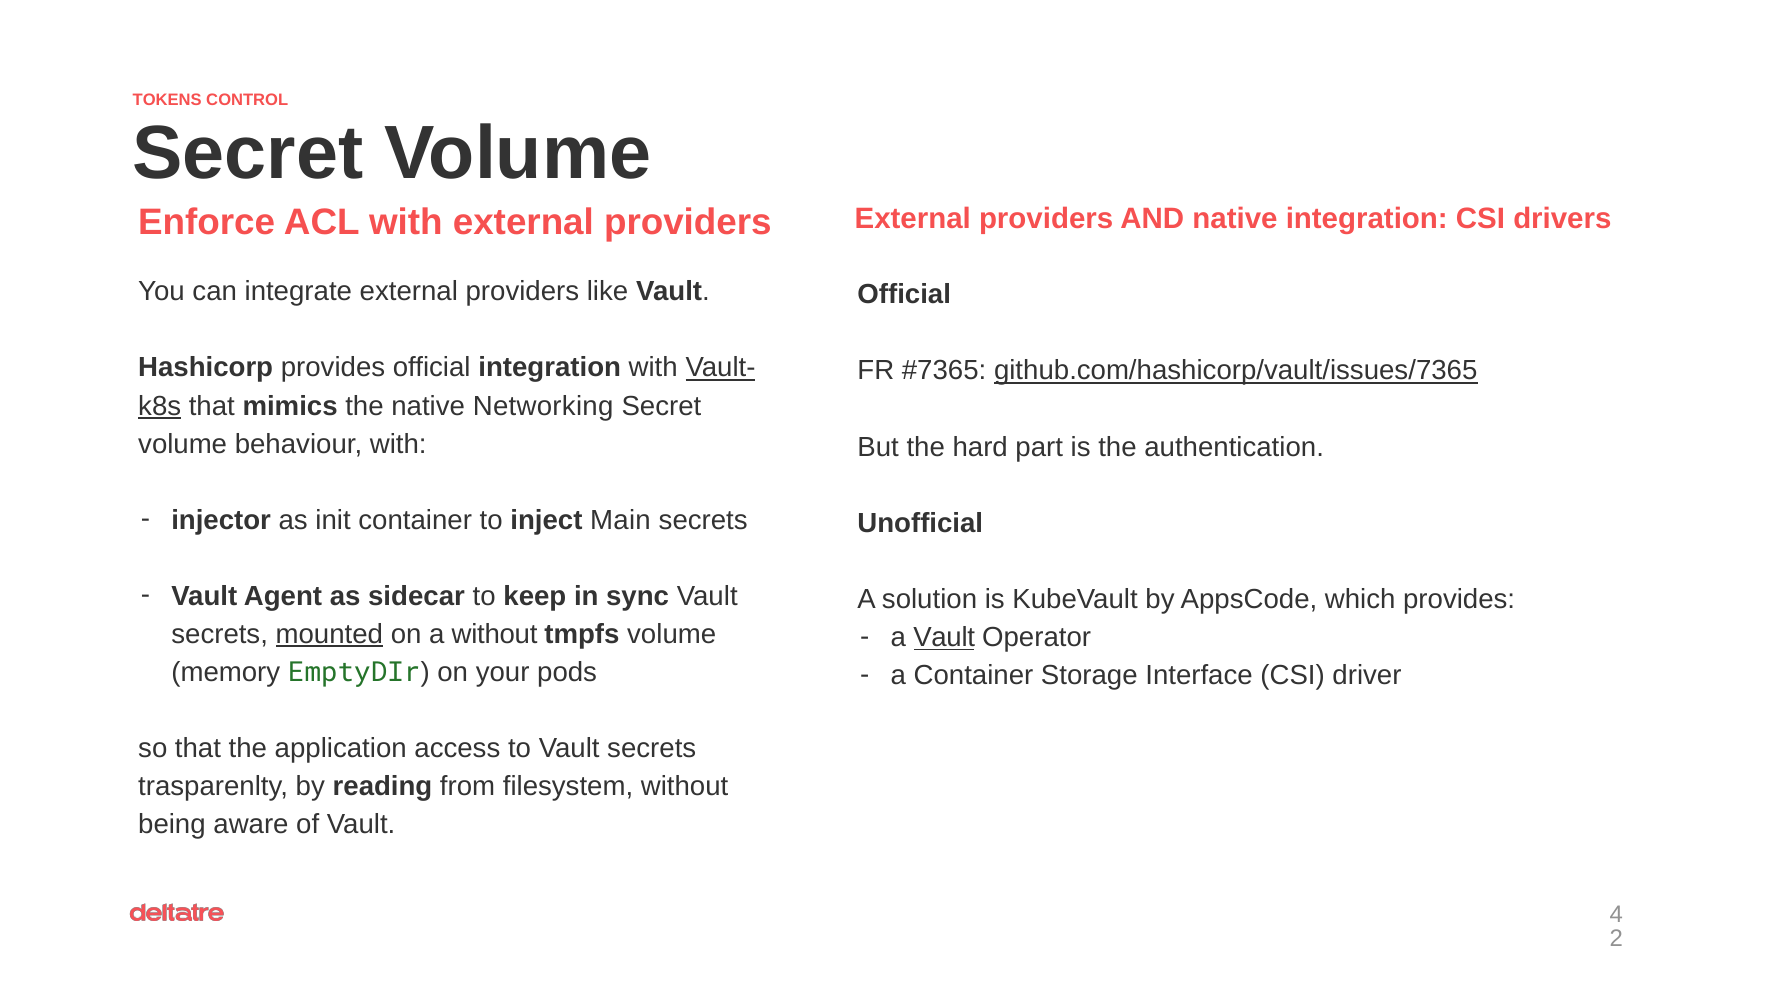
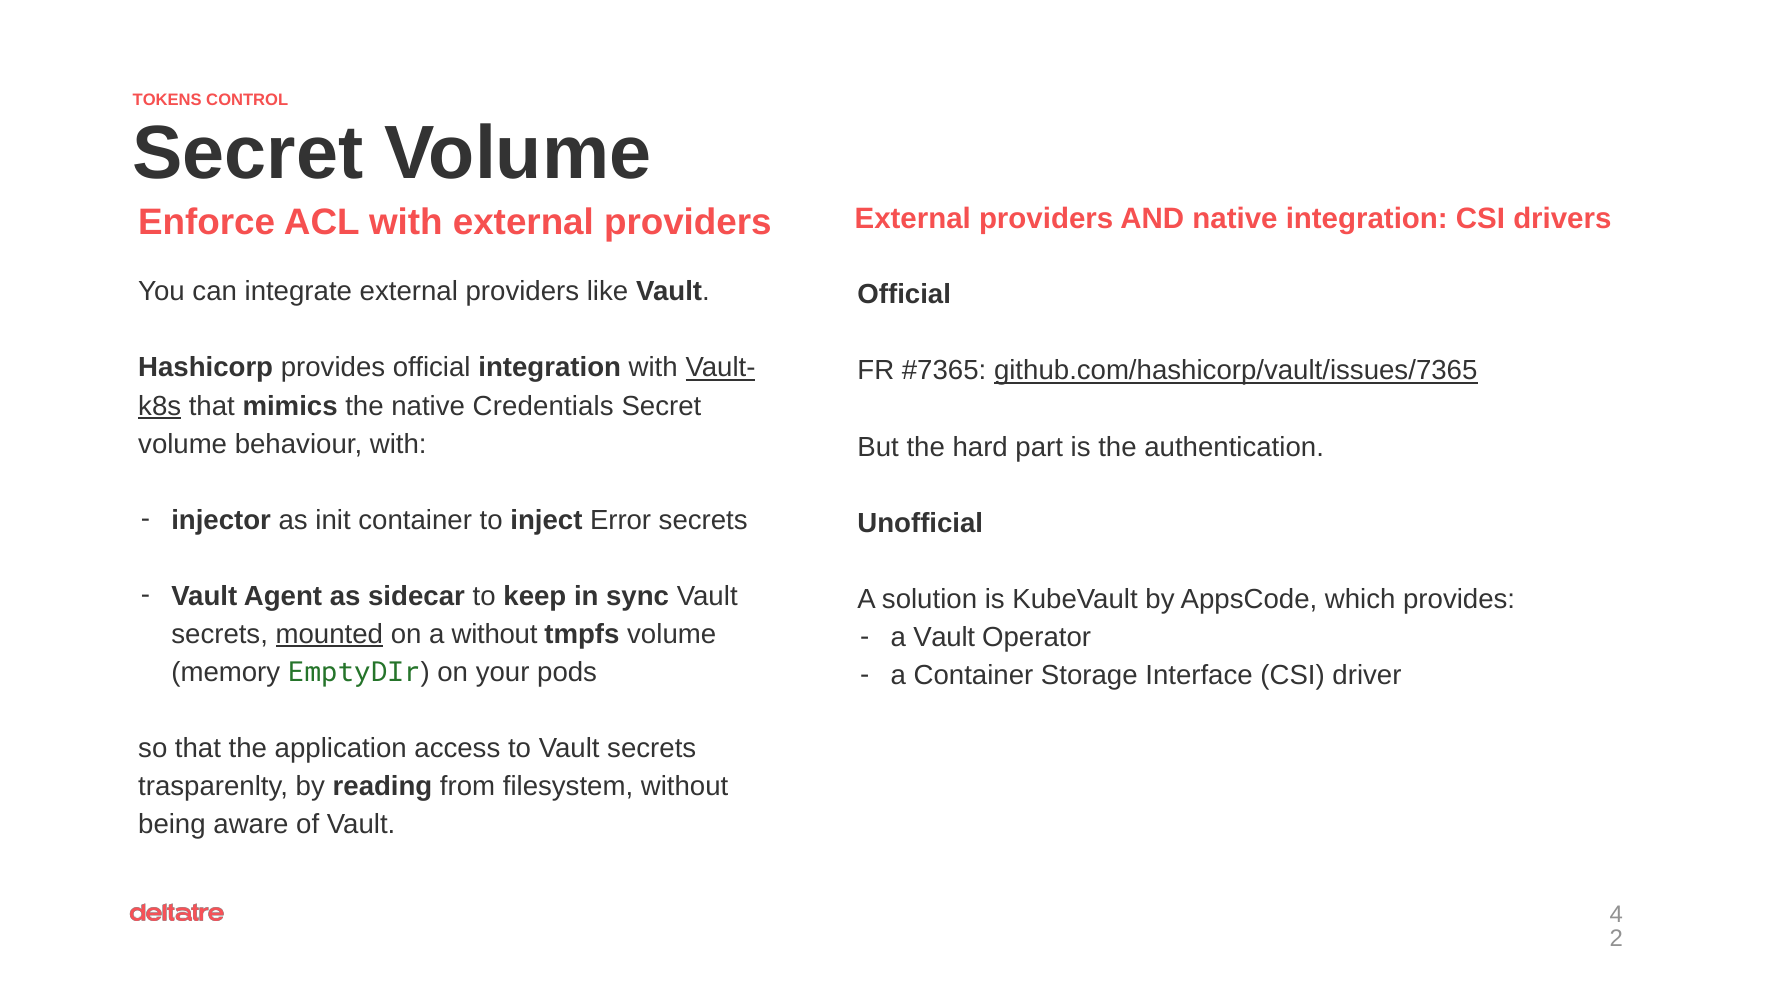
Networking: Networking -> Credentials (543, 406)
Main: Main -> Error (621, 520)
Vault underline: present -> none (944, 638)
